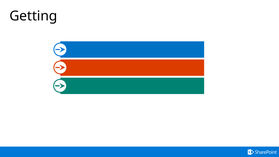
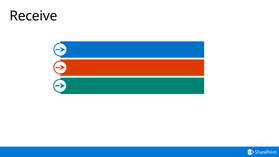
Getting: Getting -> Receive (33, 16)
